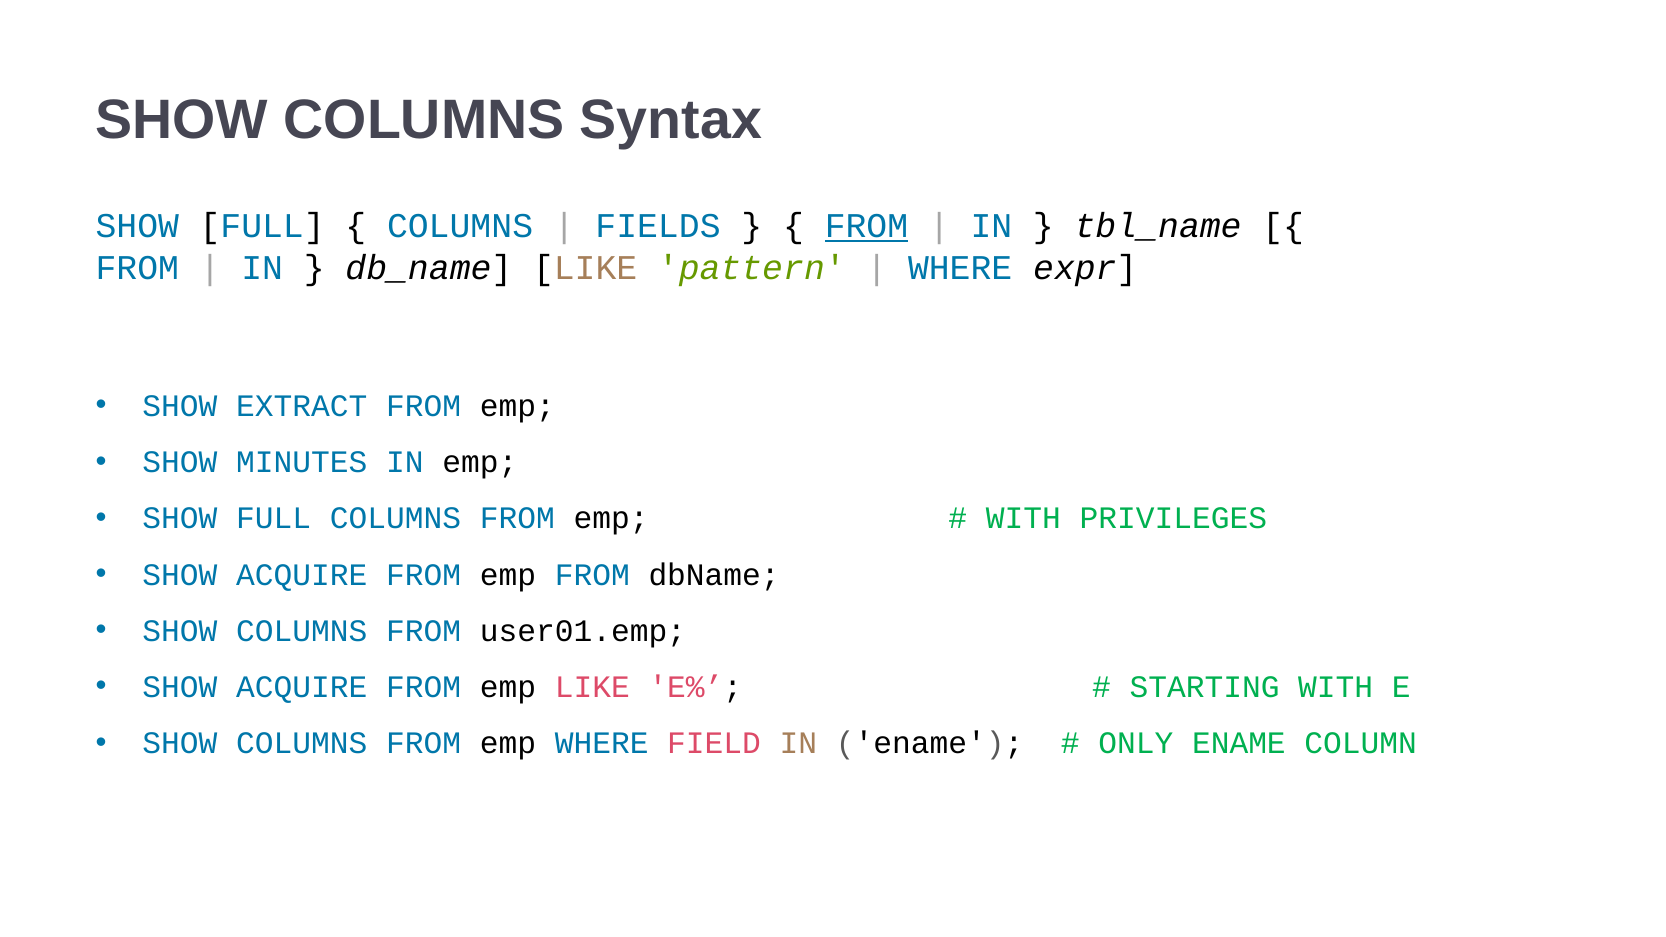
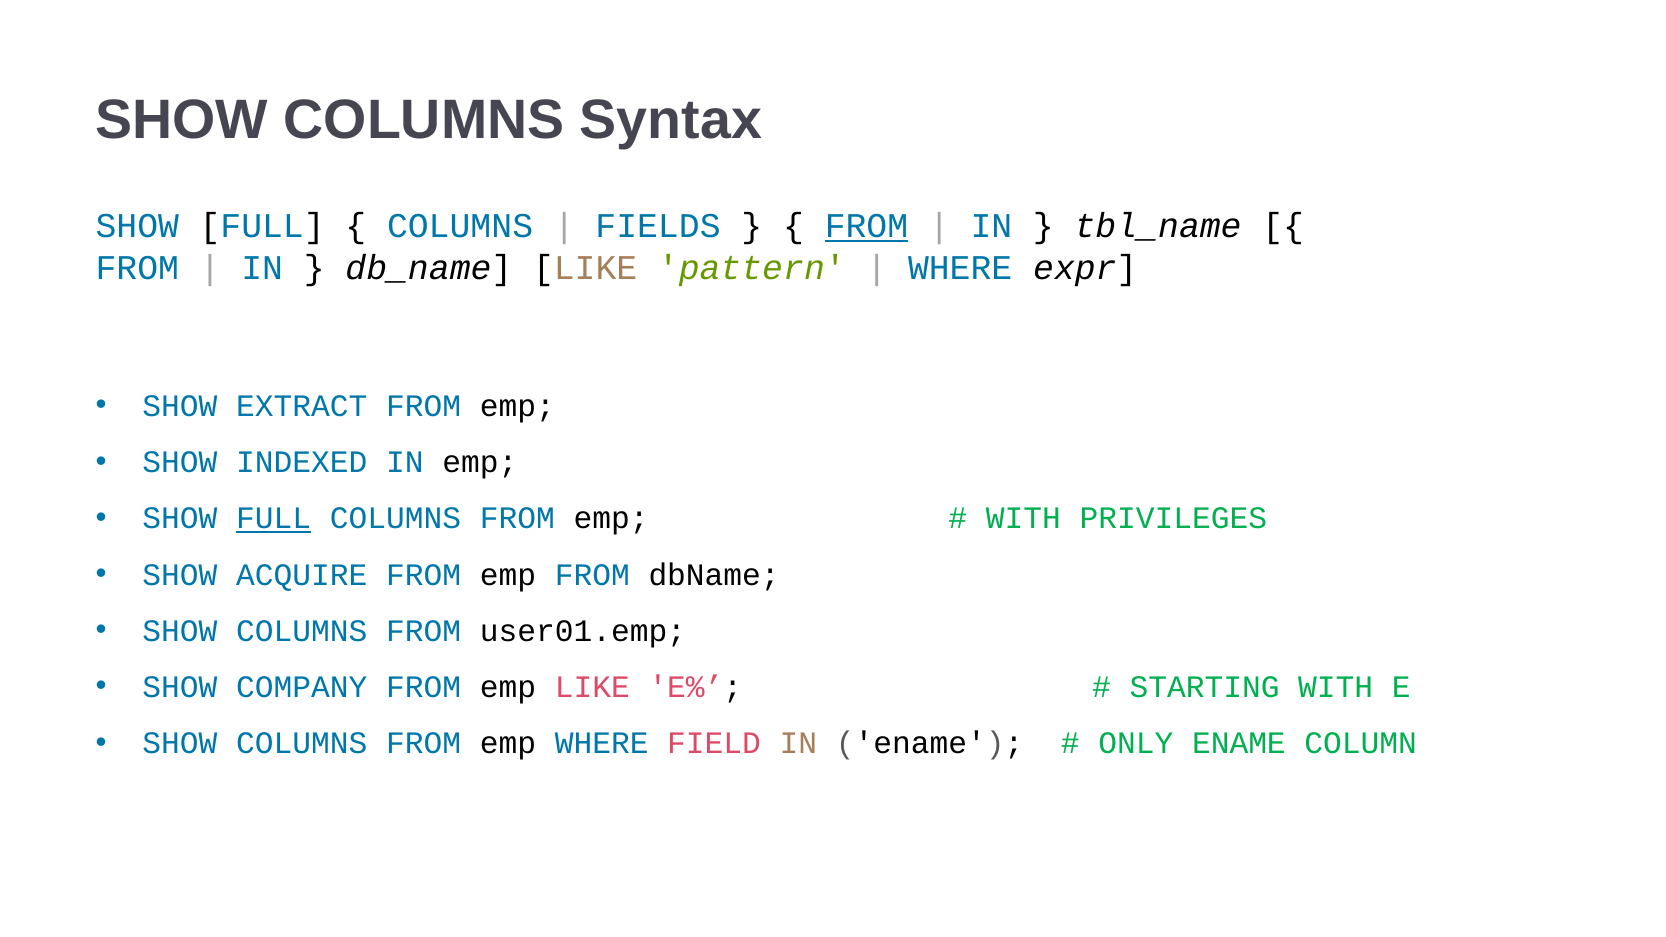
MINUTES: MINUTES -> INDEXED (302, 463)
FULL underline: none -> present (274, 519)
ACQUIRE: ACQUIRE -> COMPANY (302, 687)
